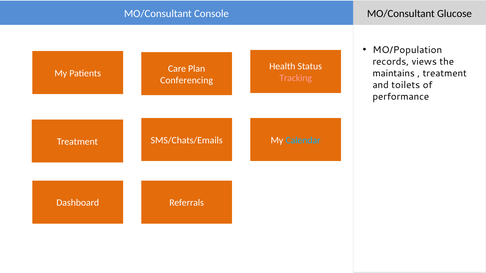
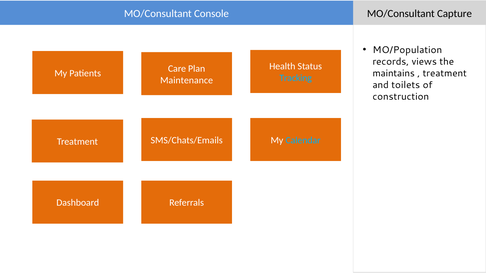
Glucose: Glucose -> Capture (455, 13)
Tracking colour: pink -> light blue (296, 78)
Conferencing: Conferencing -> Maintenance (187, 80)
performance: performance -> construction (401, 97)
